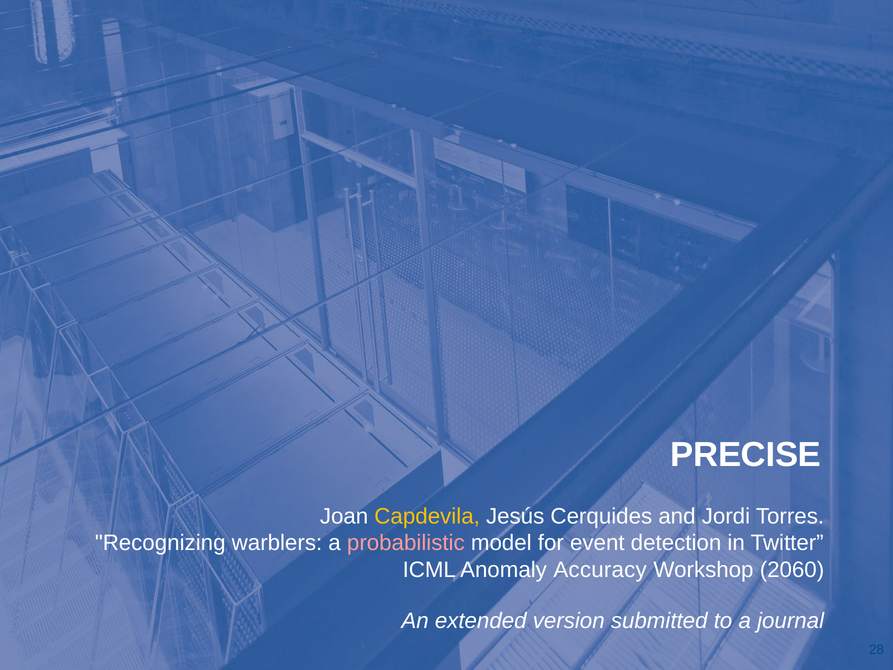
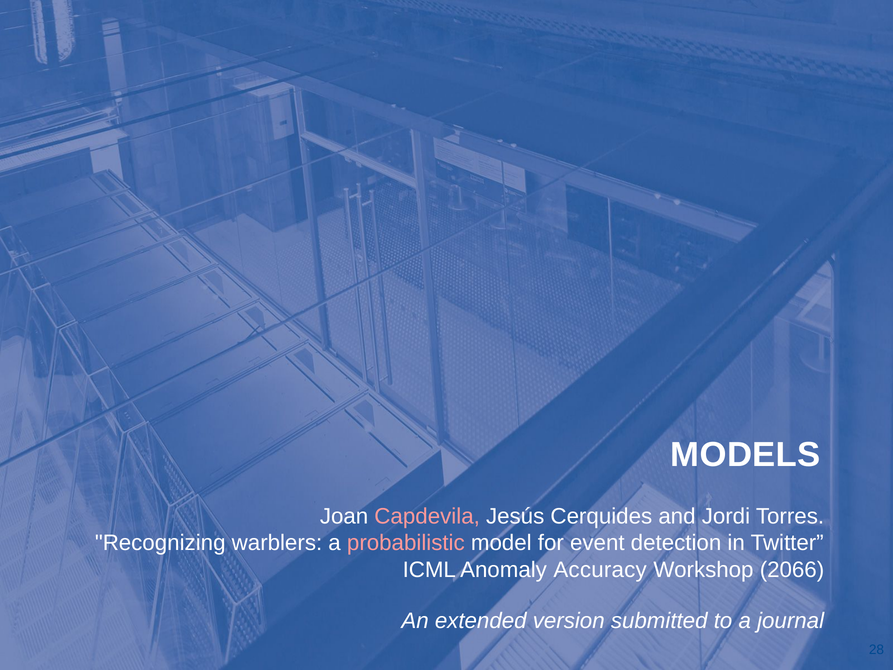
PRECISE: PRECISE -> MODELS (745, 455)
Capdevila colour: yellow -> pink (427, 516)
2060: 2060 -> 2066 (792, 570)
